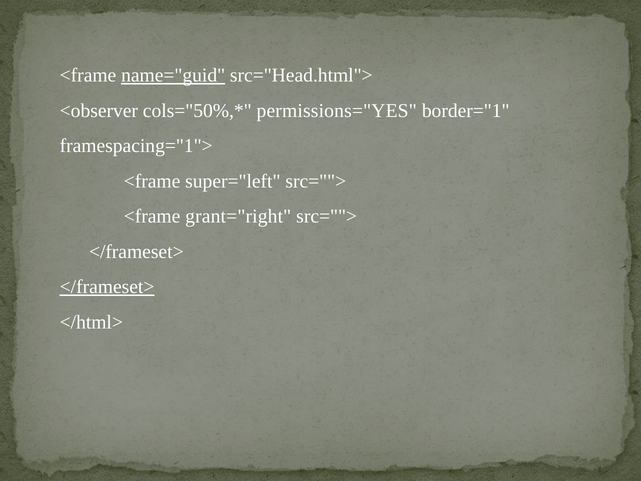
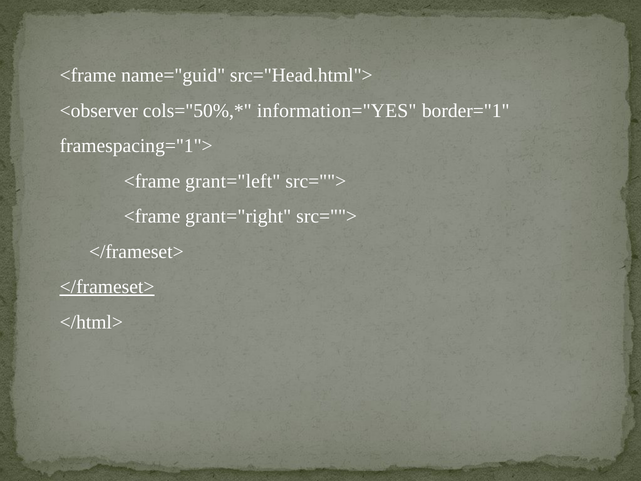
name="guid underline: present -> none (173, 75)
permissions="YES: permissions="YES -> information="YES (337, 111)
super="left: super="left -> grant="left (233, 181)
